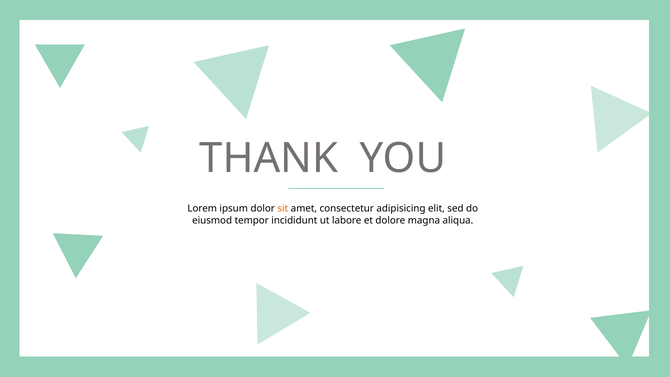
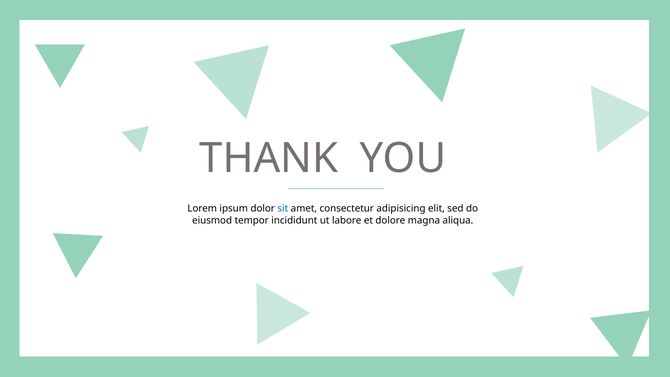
sit colour: orange -> blue (283, 209)
